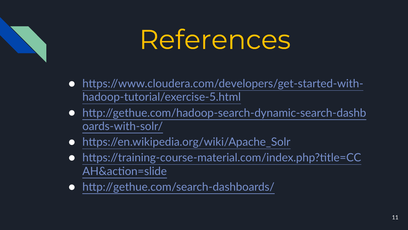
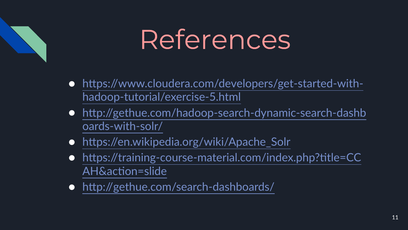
References colour: yellow -> pink (215, 40)
